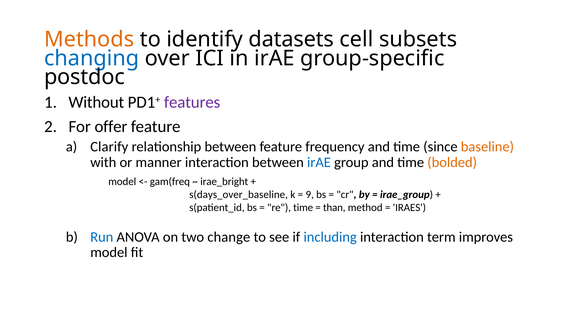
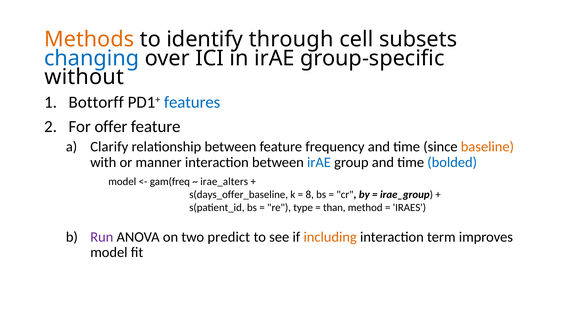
datasets: datasets -> through (291, 39)
postdoc: postdoc -> without (84, 77)
Without: Without -> Bottorff (96, 102)
features colour: purple -> blue (192, 102)
bolded colour: orange -> blue (452, 162)
irae_bright: irae_bright -> irae_alters (224, 181)
s(days_over_baseline: s(days_over_baseline -> s(days_offer_baseline (239, 194)
9: 9 -> 8 (310, 194)
re time: time -> type (303, 208)
Run colour: blue -> purple (102, 237)
change: change -> predict (229, 237)
including colour: blue -> orange (330, 237)
